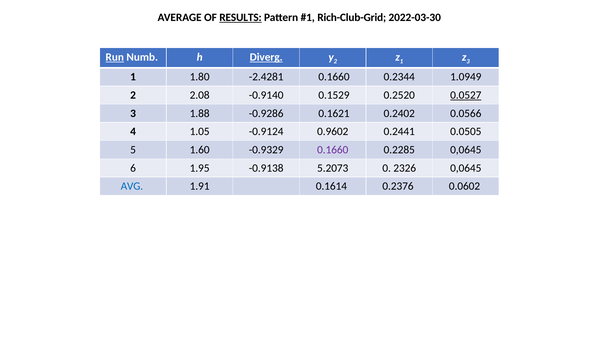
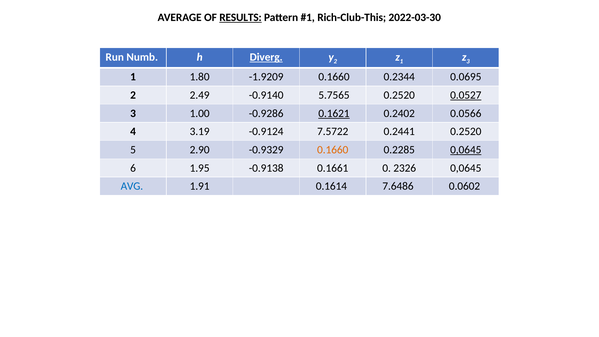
Rich-Club-Grid: Rich-Club-Grid -> Rich-Club-This (352, 17)
Run underline: present -> none (115, 57)
-2.4281: -2.4281 -> -1.9209 (266, 77)
1.0949: 1.0949 -> 0.0695 (466, 77)
2.08: 2.08 -> 2.49 (200, 95)
0.1529: 0.1529 -> 5.7565 (334, 95)
1.88: 1.88 -> 1.00 (200, 113)
0.1621 underline: none -> present (334, 113)
1.05: 1.05 -> 3.19 (200, 132)
0.9602: 0.9602 -> 7.5722 (333, 132)
0.2441 0.0505: 0.0505 -> 0.2520 (466, 132)
1.60: 1.60 -> 2.90 (200, 150)
0.1660 colour: purple -> orange (333, 150)
0,0645 underline: none -> present (466, 150)
5.2073: 5.2073 -> 0.1661 (333, 168)
0.2376: 0.2376 -> 7.6486 (398, 186)
